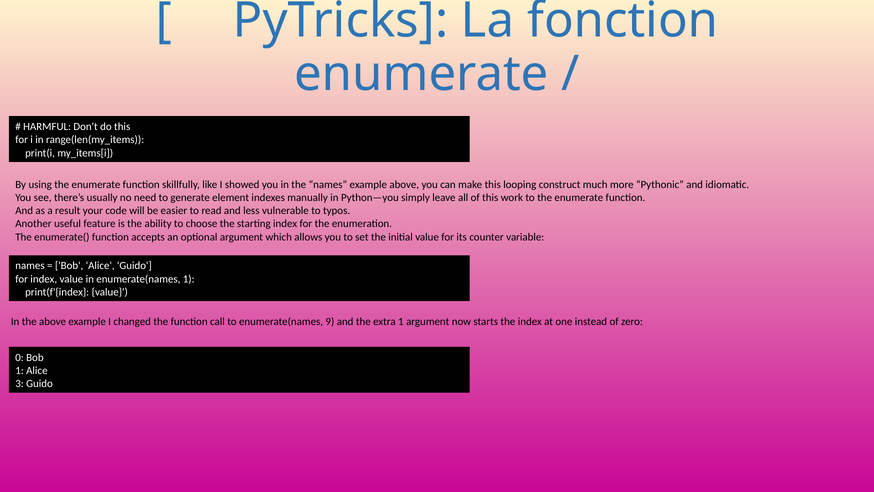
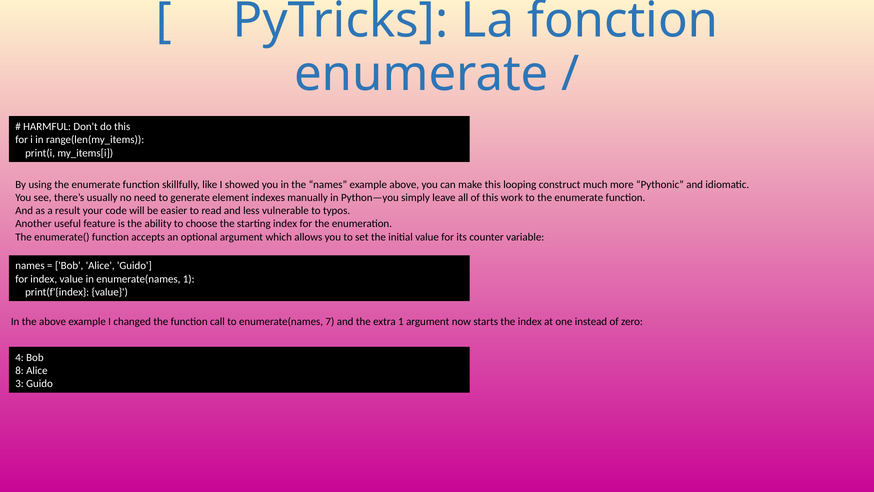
9: 9 -> 7 (330, 321)
0: 0 -> 4 (20, 357)
1: 1 -> 8 (20, 370)
